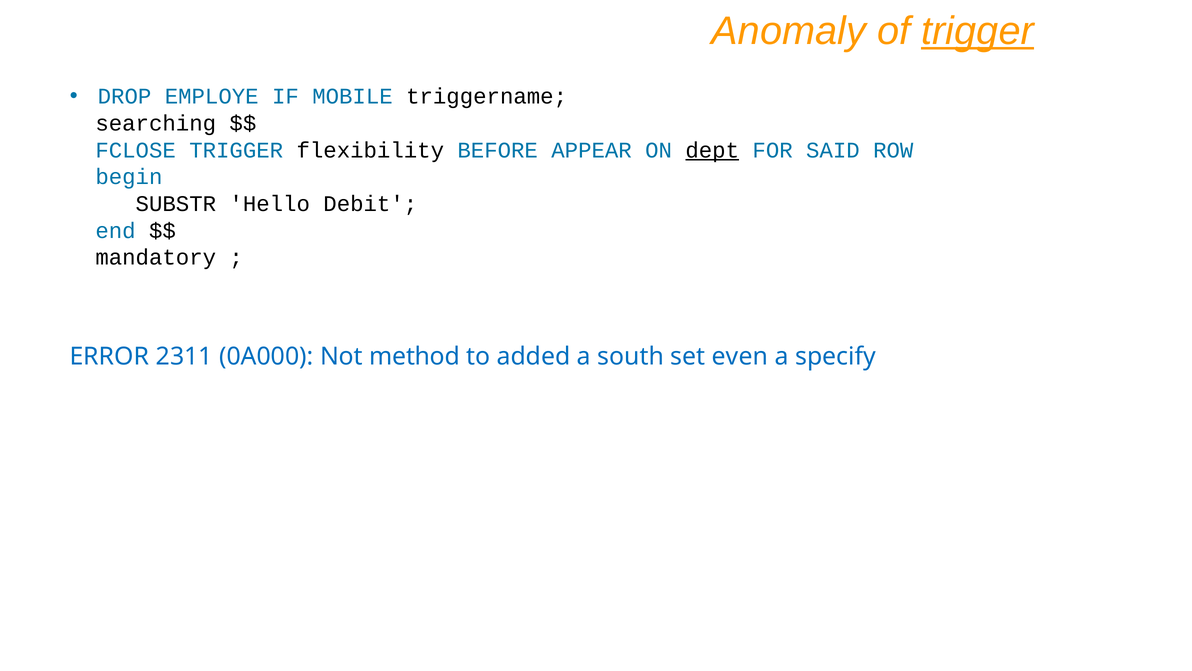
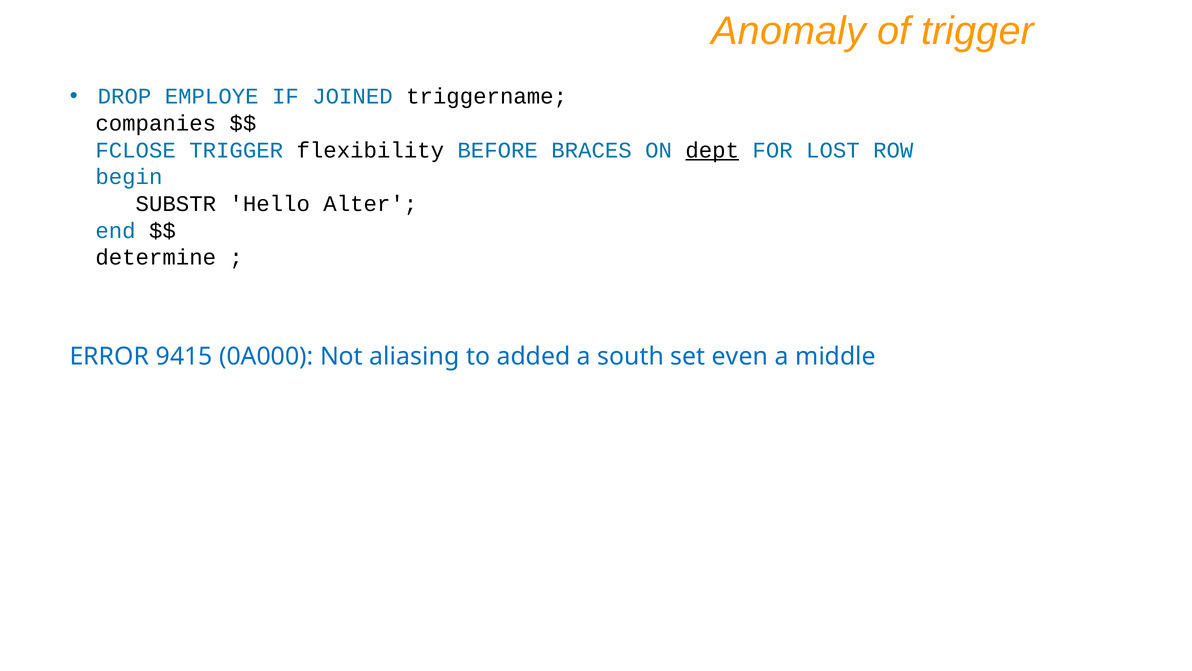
trigger underline: present -> none (978, 31)
MOBILE: MOBILE -> JOINED (352, 96)
searching: searching -> companies (156, 123)
APPEAR: APPEAR -> BRACES (592, 150)
SAID: SAID -> LOST (833, 150)
Debit: Debit -> Alter (370, 204)
mandatory: mandatory -> determine (156, 257)
2311: 2311 -> 9415 (184, 356)
method: method -> aliasing (414, 356)
specify: specify -> middle (836, 356)
